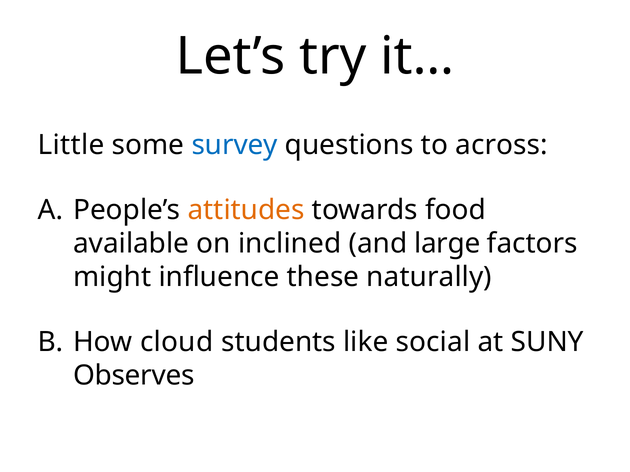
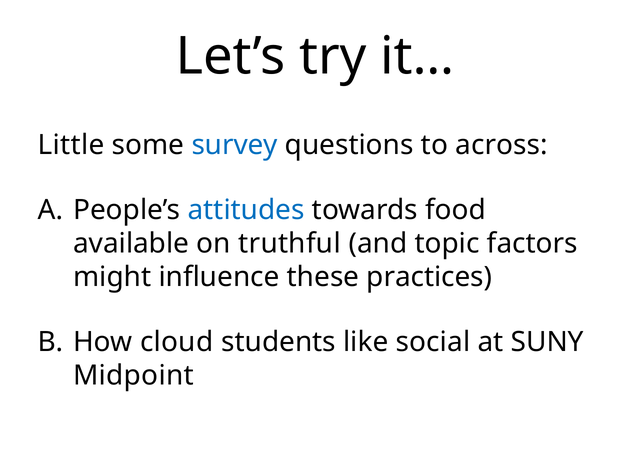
attitudes colour: orange -> blue (246, 210)
inclined: inclined -> truthful (290, 244)
large: large -> topic (447, 244)
naturally: naturally -> practices (429, 277)
Observes: Observes -> Midpoint (134, 376)
